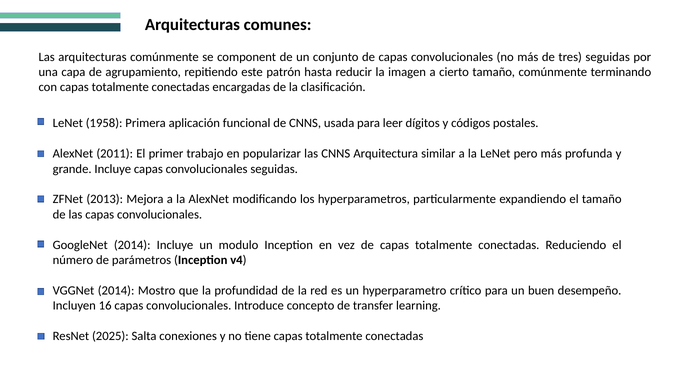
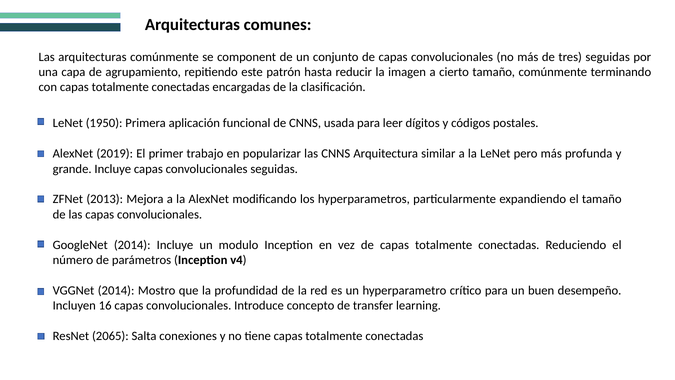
1958: 1958 -> 1950 (104, 123)
2011: 2011 -> 2019 (115, 154)
2025: 2025 -> 2065 (110, 336)
